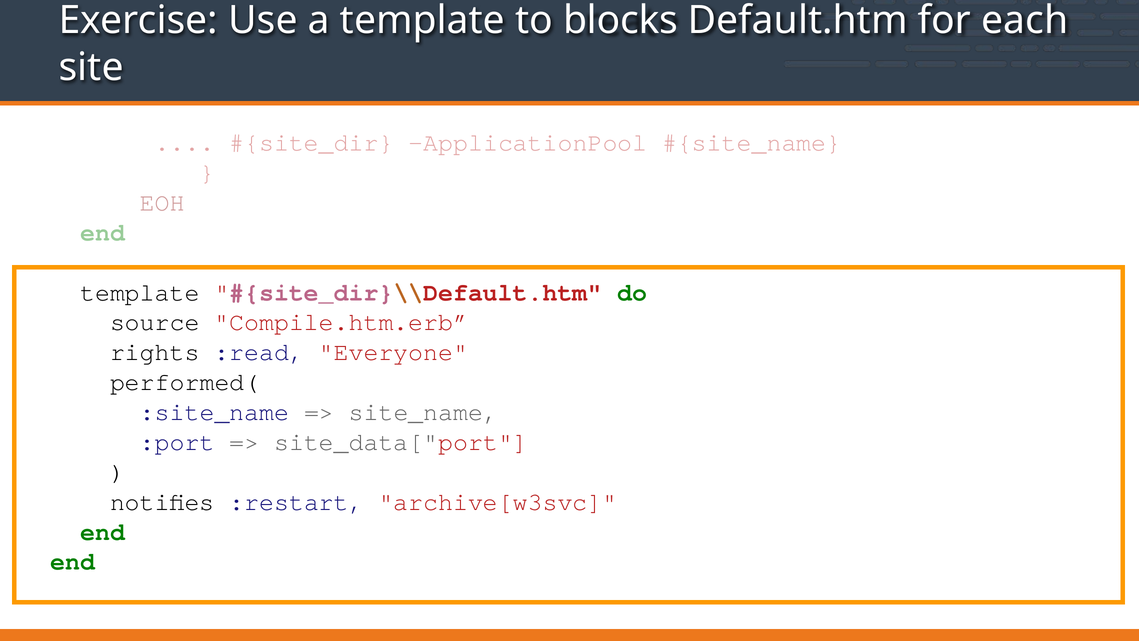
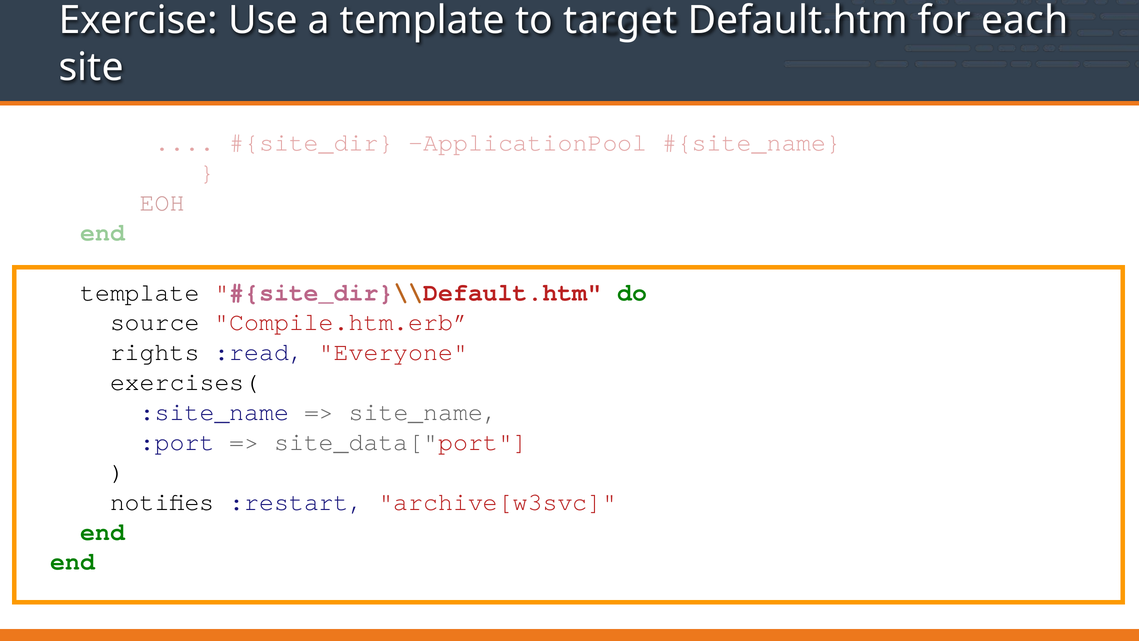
blocks: blocks -> target (620, 20)
performed(: performed( -> exercises( (185, 382)
